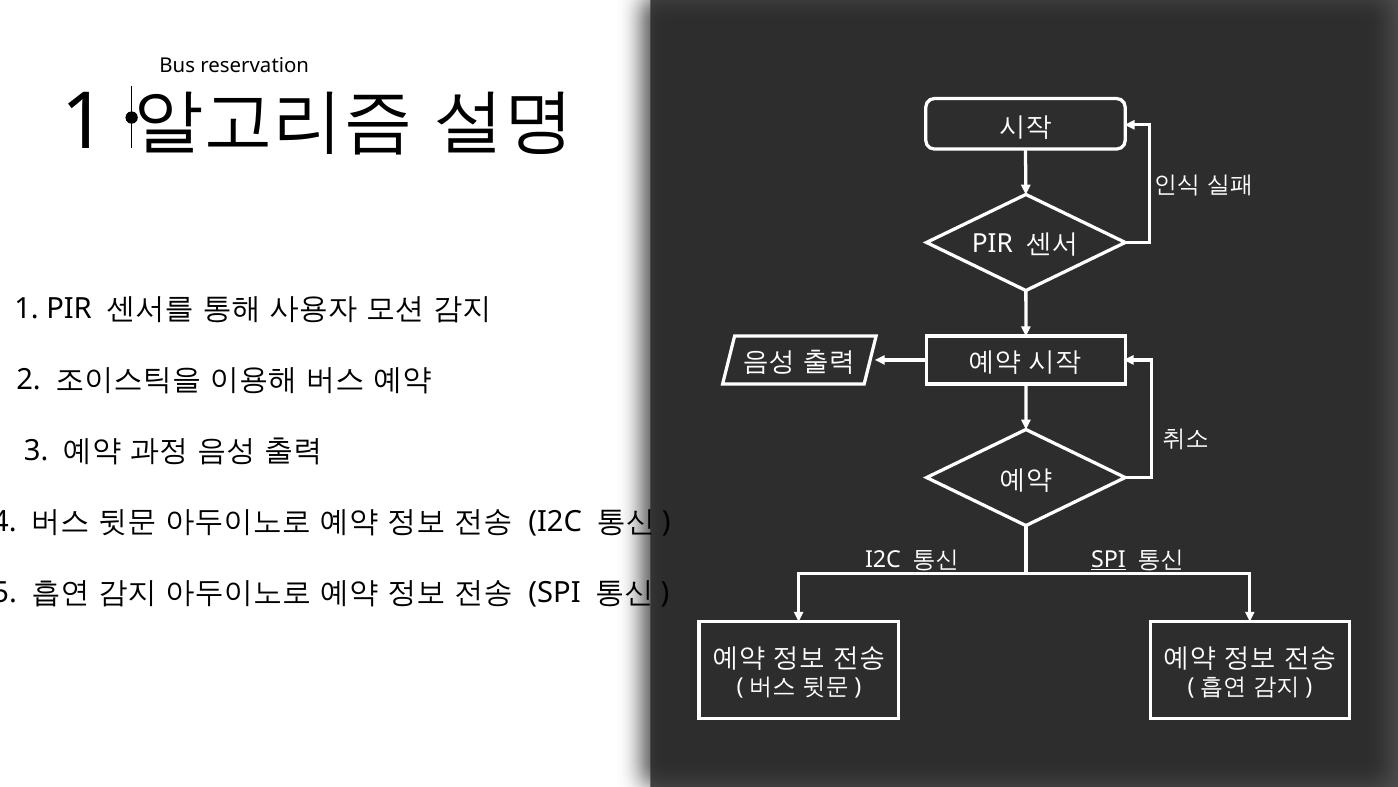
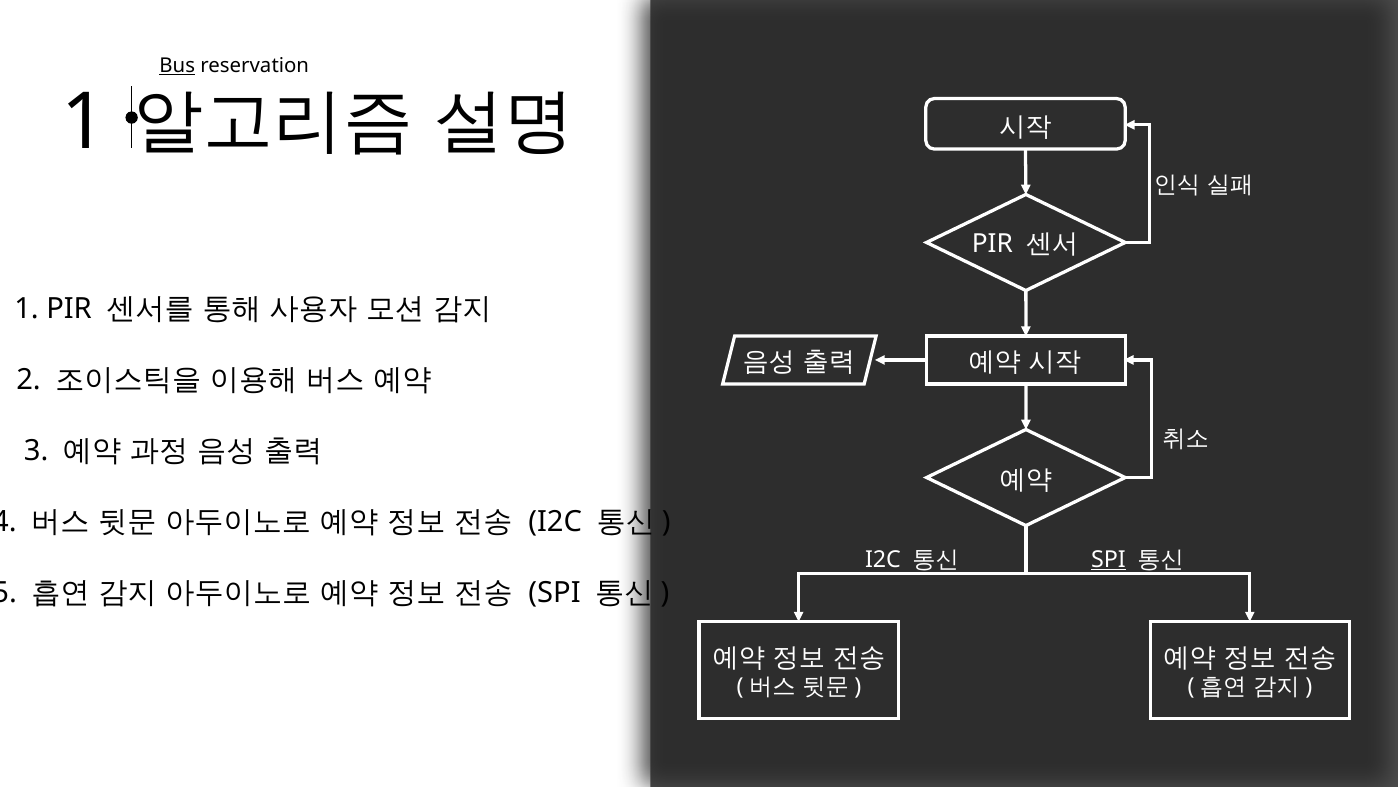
Bus underline: none -> present (177, 66)
